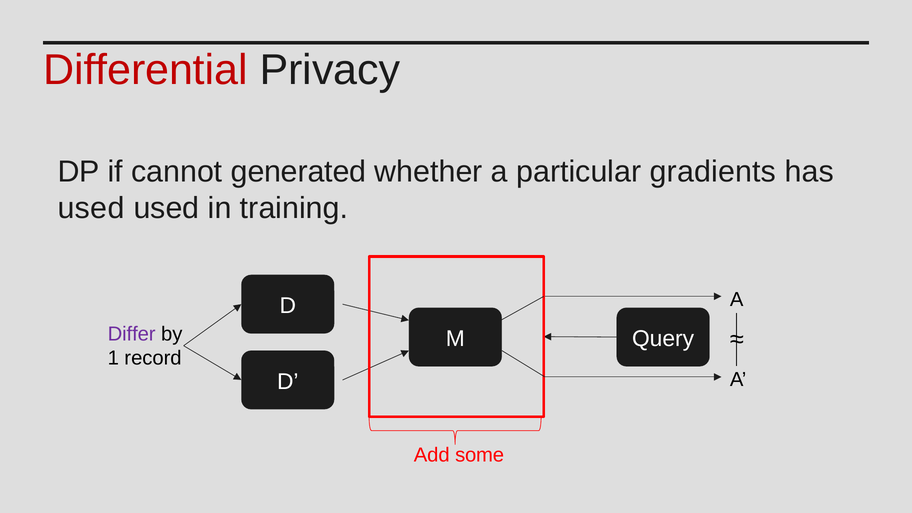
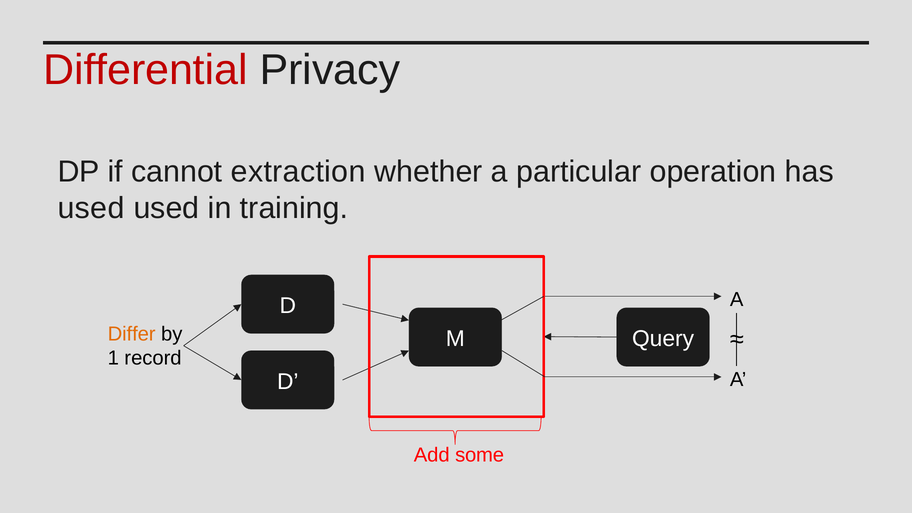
generated: generated -> extraction (298, 172)
gradients: gradients -> operation (713, 172)
Differ colour: purple -> orange (132, 334)
